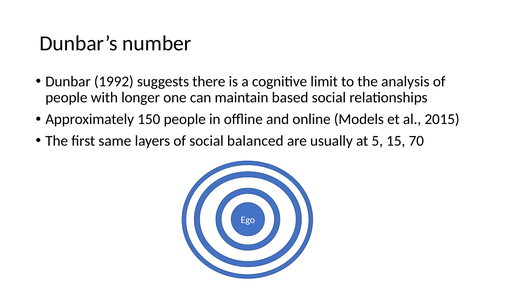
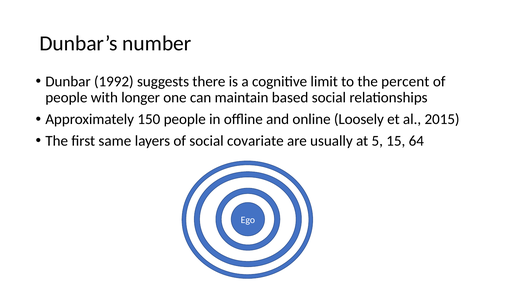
analysis: analysis -> percent (405, 82)
Models: Models -> Loosely (359, 119)
balanced: balanced -> covariate (255, 141)
70: 70 -> 64 (416, 141)
